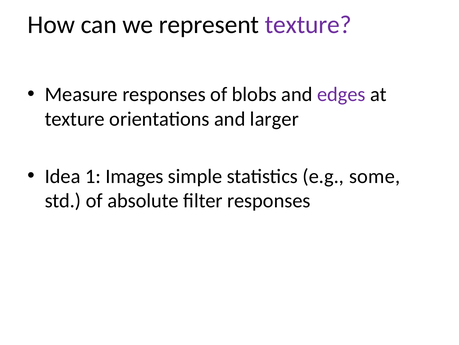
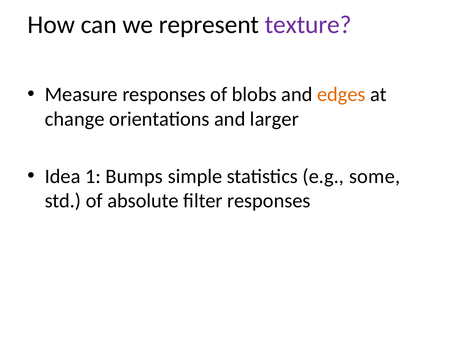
edges colour: purple -> orange (341, 94)
texture: texture -> change (75, 119)
Images: Images -> Bumps (134, 176)
